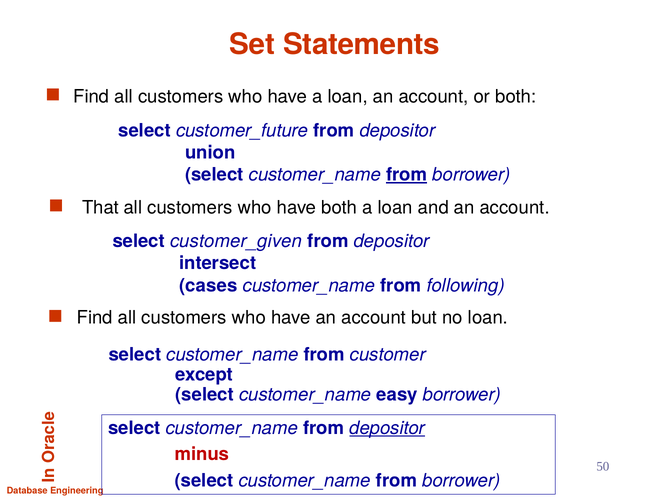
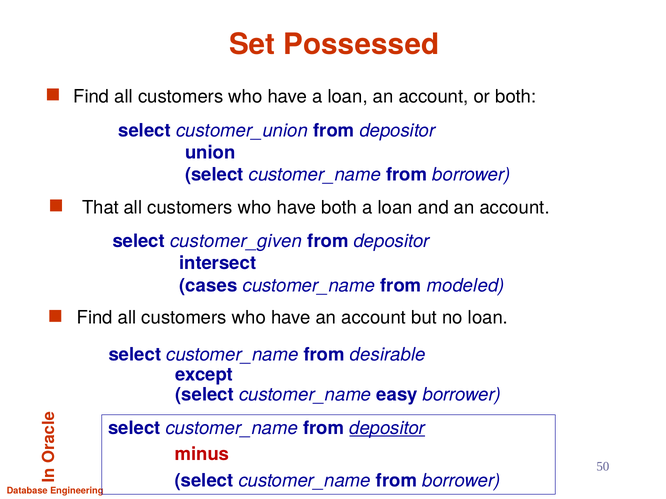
Statements: Statements -> Possessed (361, 45)
customer_future: customer_future -> customer_union (242, 131)
from underline: present -> none (407, 175)
following: following -> modeled (466, 286)
customer: customer -> desirable (388, 355)
